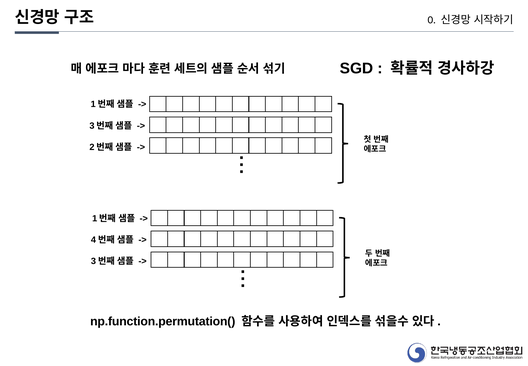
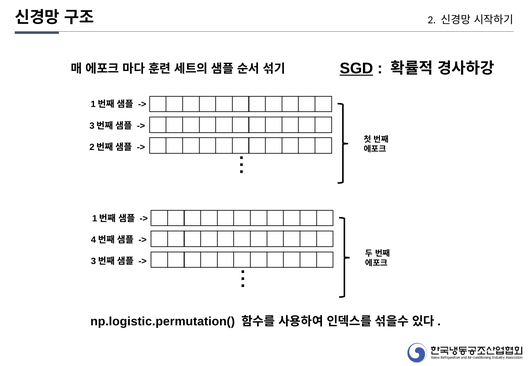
0: 0 -> 2 (432, 20)
SGD underline: none -> present (356, 68)
np.function.permutation(: np.function.permutation( -> np.logistic.permutation( (163, 321)
